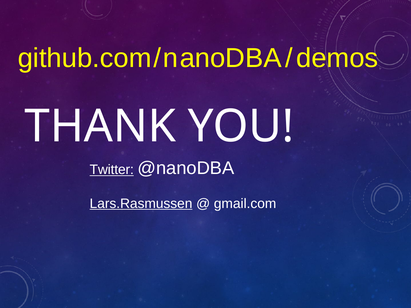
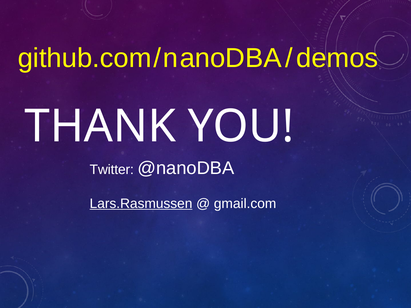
Twitter underline: present -> none (112, 170)
